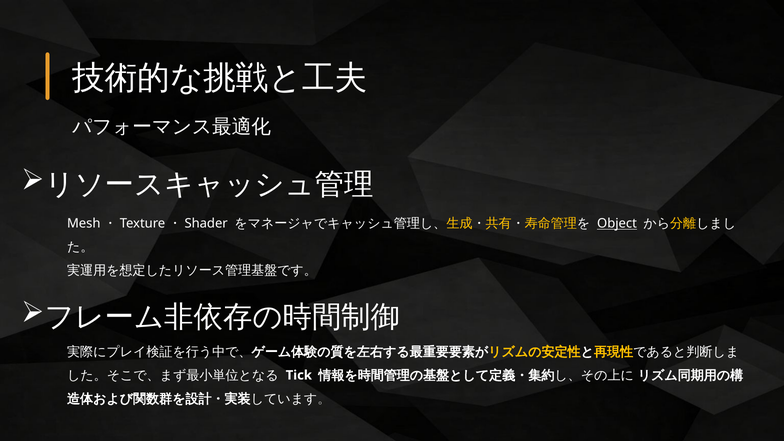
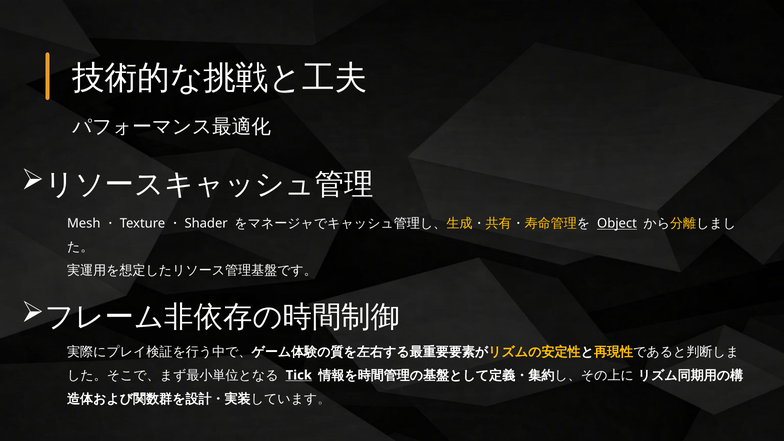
Tick underline: none -> present (299, 375)
